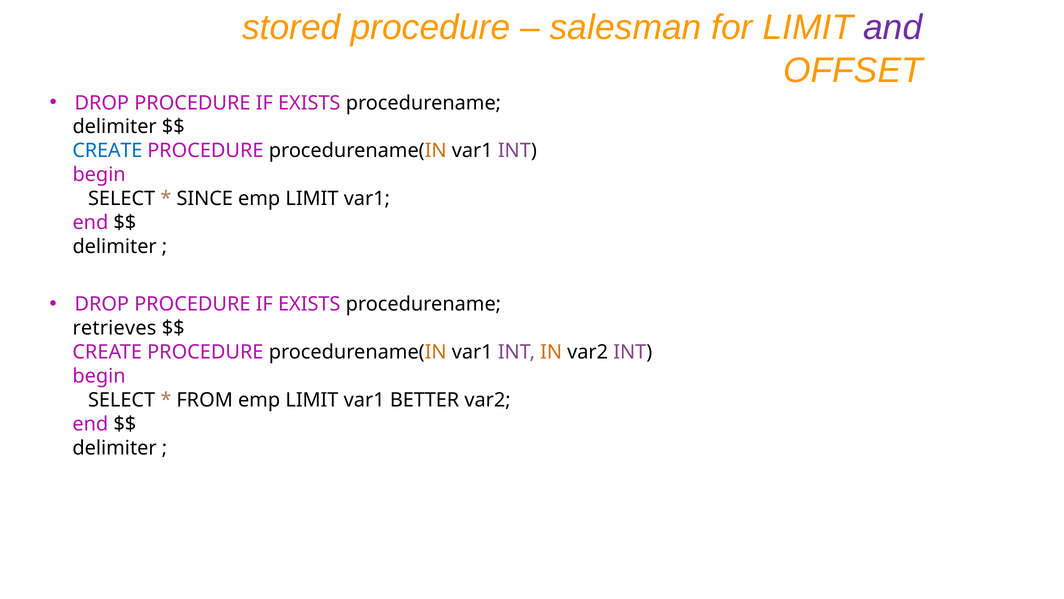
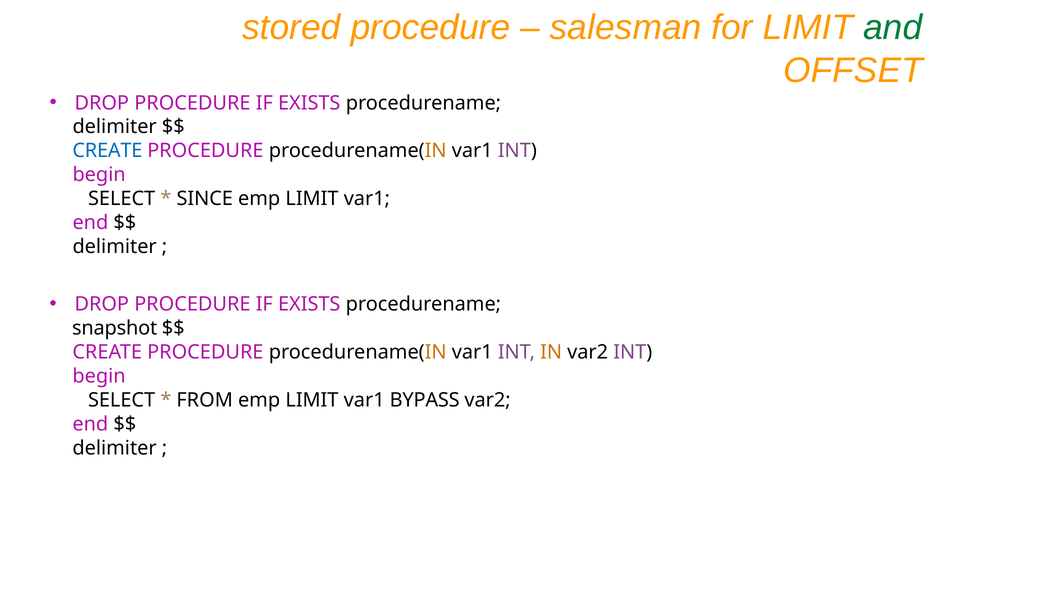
and colour: purple -> green (893, 28)
retrieves: retrieves -> snapshot (115, 328)
BETTER: BETTER -> BYPASS (425, 400)
